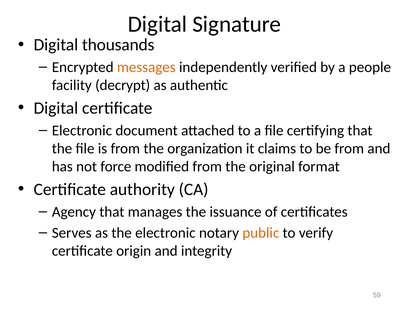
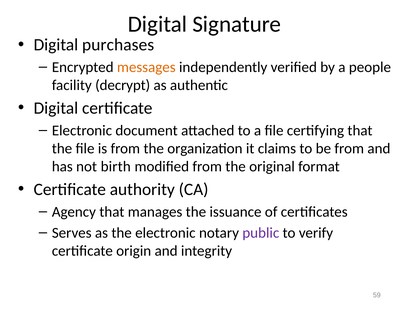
thousands: thousands -> purchases (118, 45)
force: force -> birth (116, 166)
public colour: orange -> purple (261, 233)
